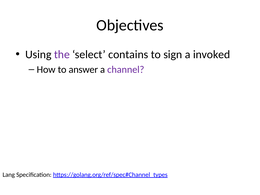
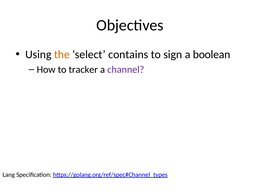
the colour: purple -> orange (62, 55)
invoked: invoked -> boolean (212, 55)
answer: answer -> tracker (83, 69)
